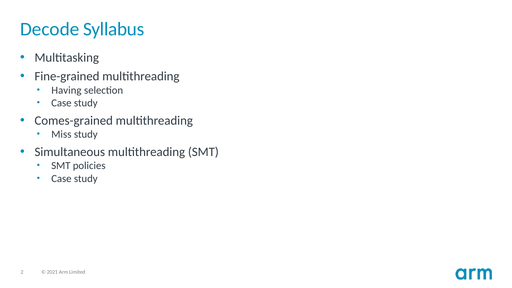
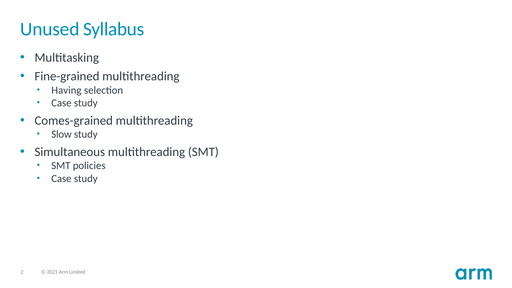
Decode: Decode -> Unused (50, 29)
Miss: Miss -> Slow (61, 134)
